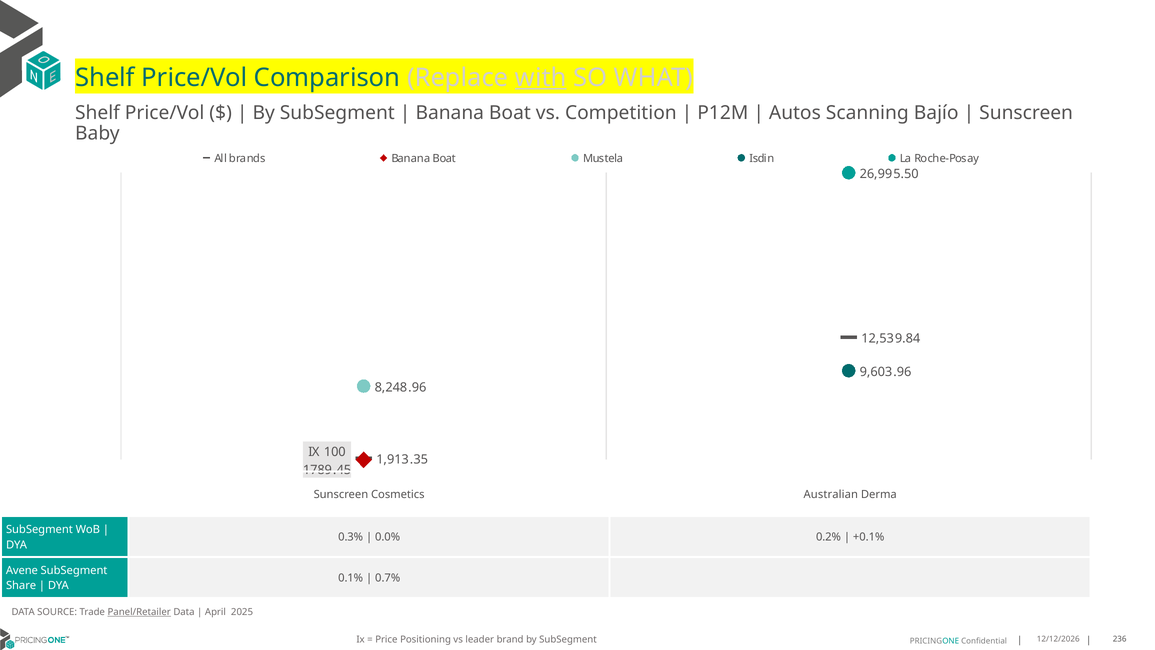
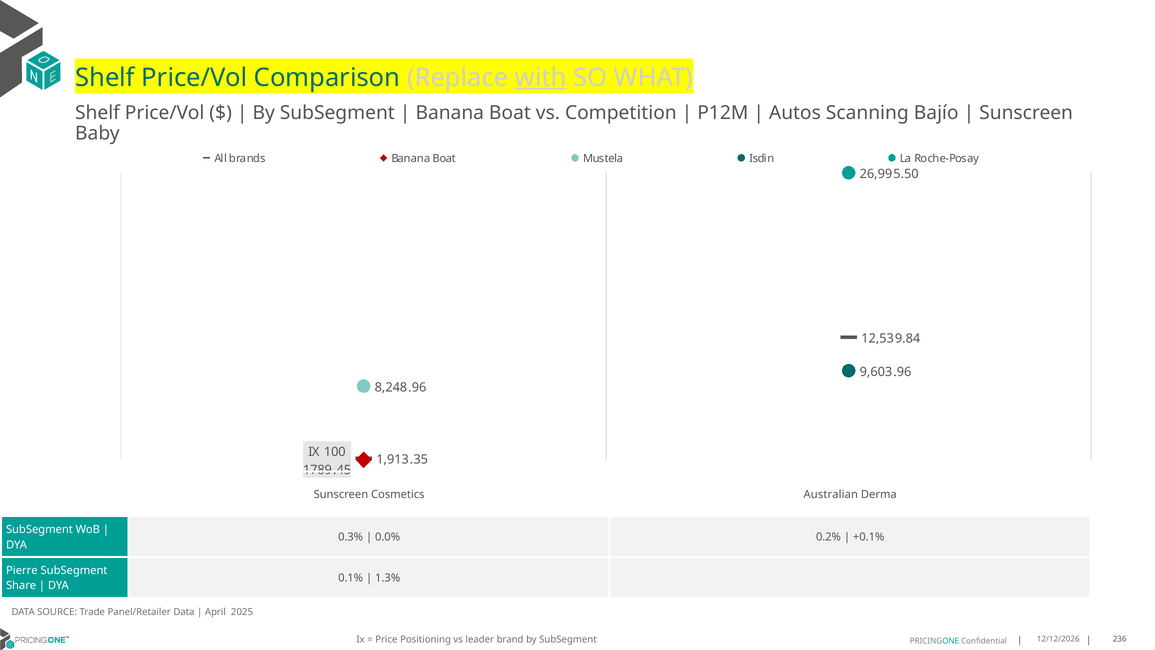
Avene: Avene -> Pierre (22, 570)
0.7%: 0.7% -> 1.3% (388, 578)
Panel/Retailer underline: present -> none (139, 612)
